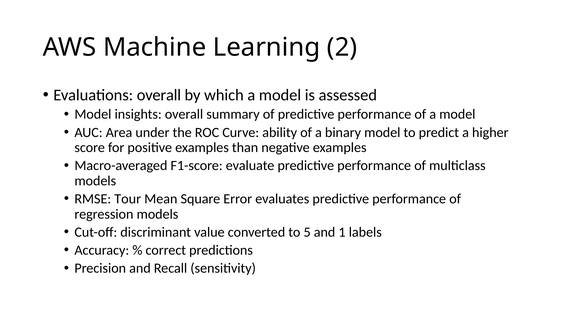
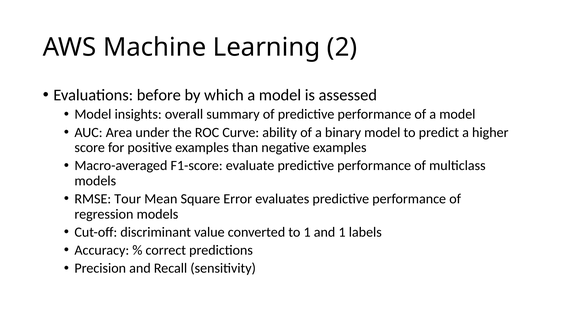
Evaluations overall: overall -> before (159, 95)
to 5: 5 -> 1 (307, 232)
